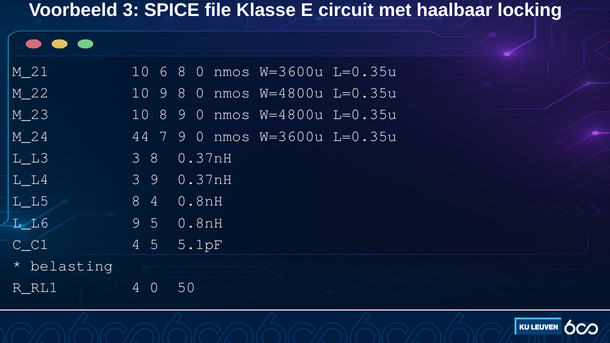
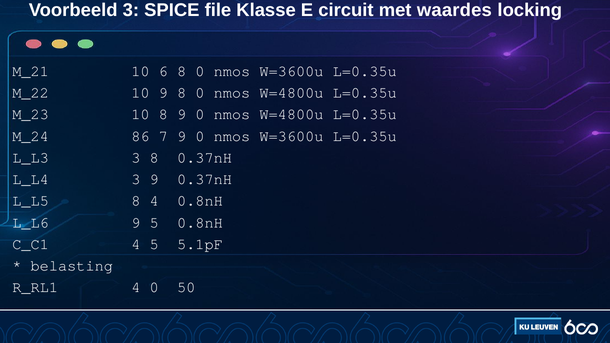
haalbaar: haalbaar -> waardes (454, 10)
44: 44 -> 86 (140, 136)
